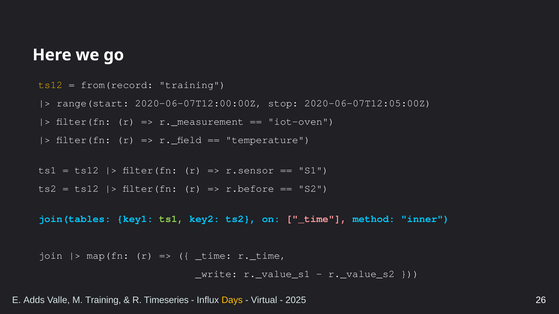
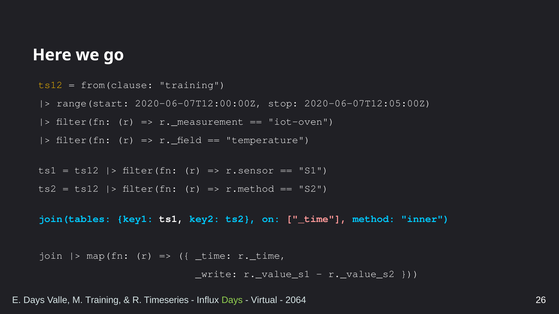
from(record: from(record -> from(clause (117, 85)
r.before: r.before -> r.method (250, 189)
ts1 colour: light green -> white (171, 219)
E Adds: Adds -> Days (34, 301)
Days colour: yellow -> light green (232, 301)
2025: 2025 -> 2064 (296, 301)
